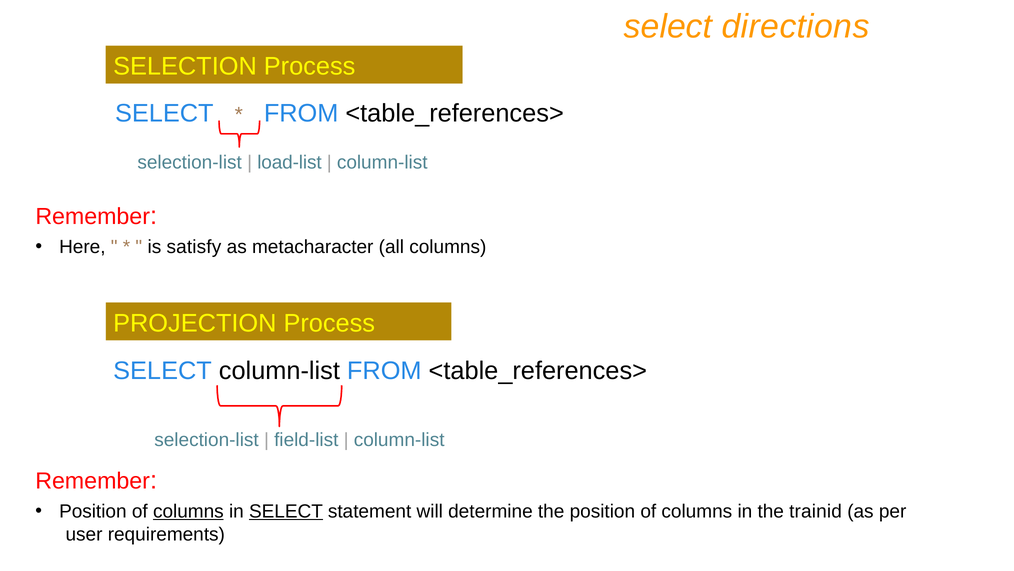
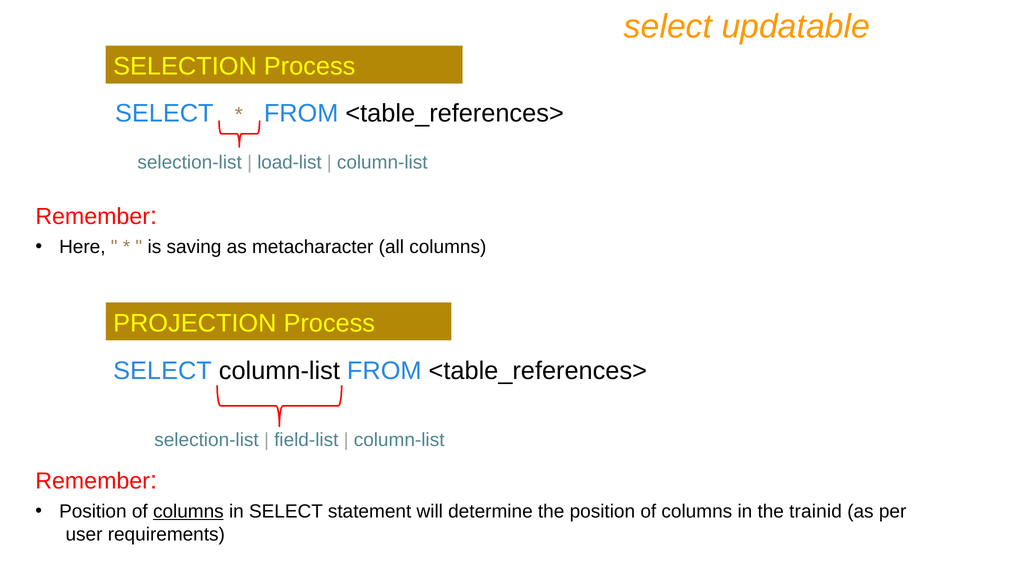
directions: directions -> updatable (796, 26)
satisfy: satisfy -> saving (194, 247)
SELECT underline: present -> none (286, 511)
